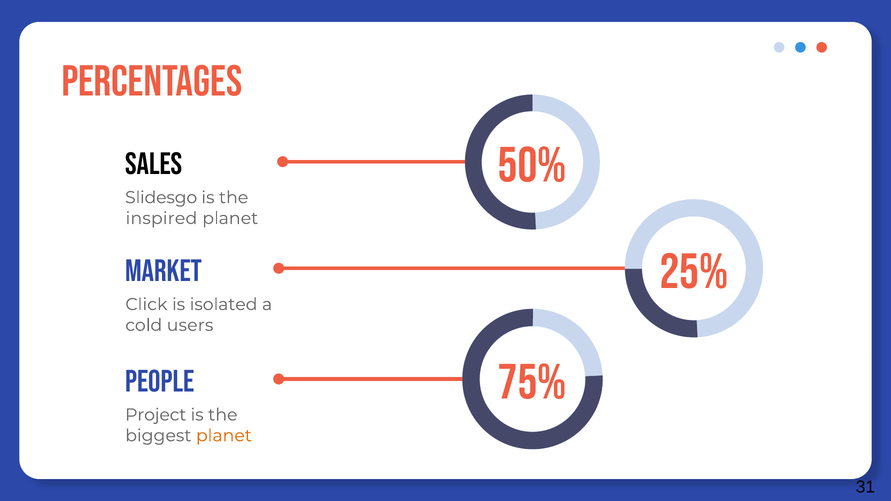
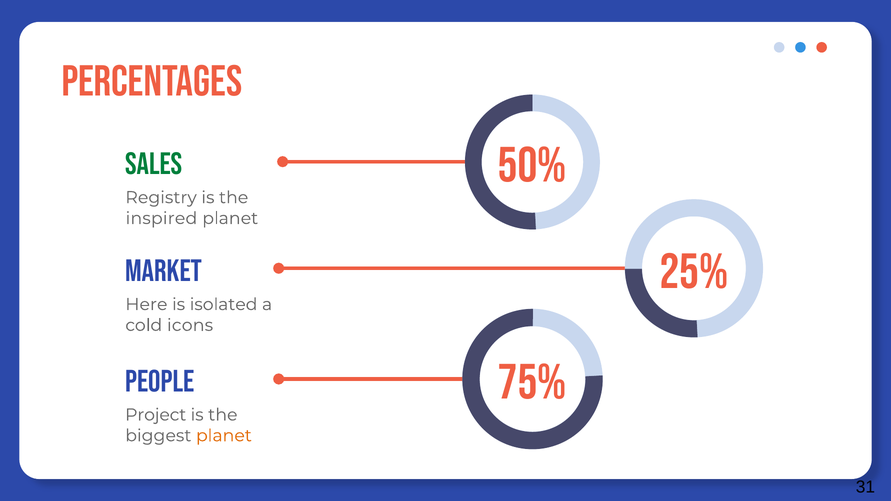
SALES colour: black -> green (154, 164)
Slidesgo: Slidesgo -> Registry (161, 198)
Click: Click -> Here (146, 305)
users: users -> icons (190, 325)
